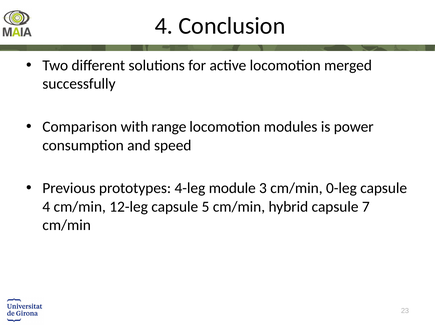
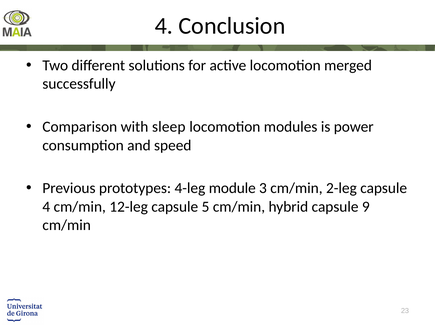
range: range -> sleep (169, 127)
0-leg: 0-leg -> 2-leg (341, 188)
7: 7 -> 9 (366, 207)
